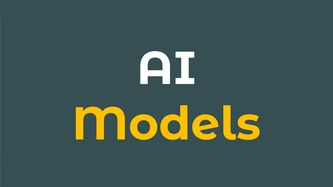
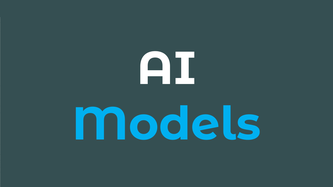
Models colour: yellow -> light blue (167, 125)
